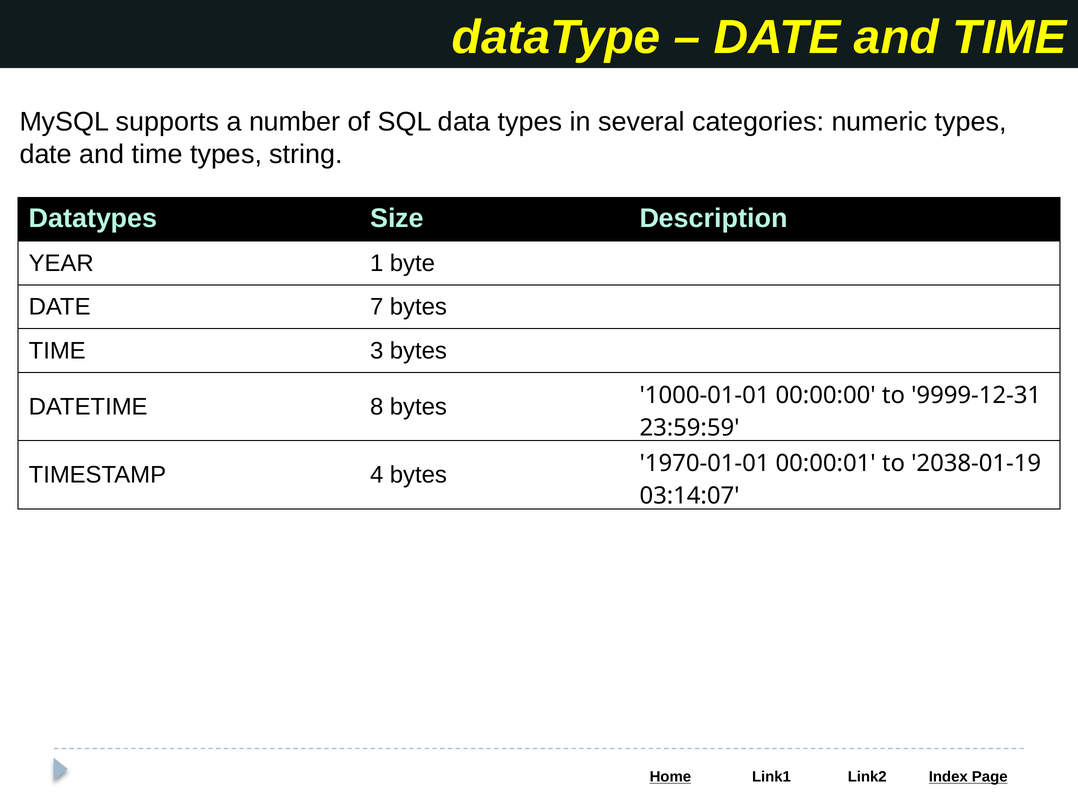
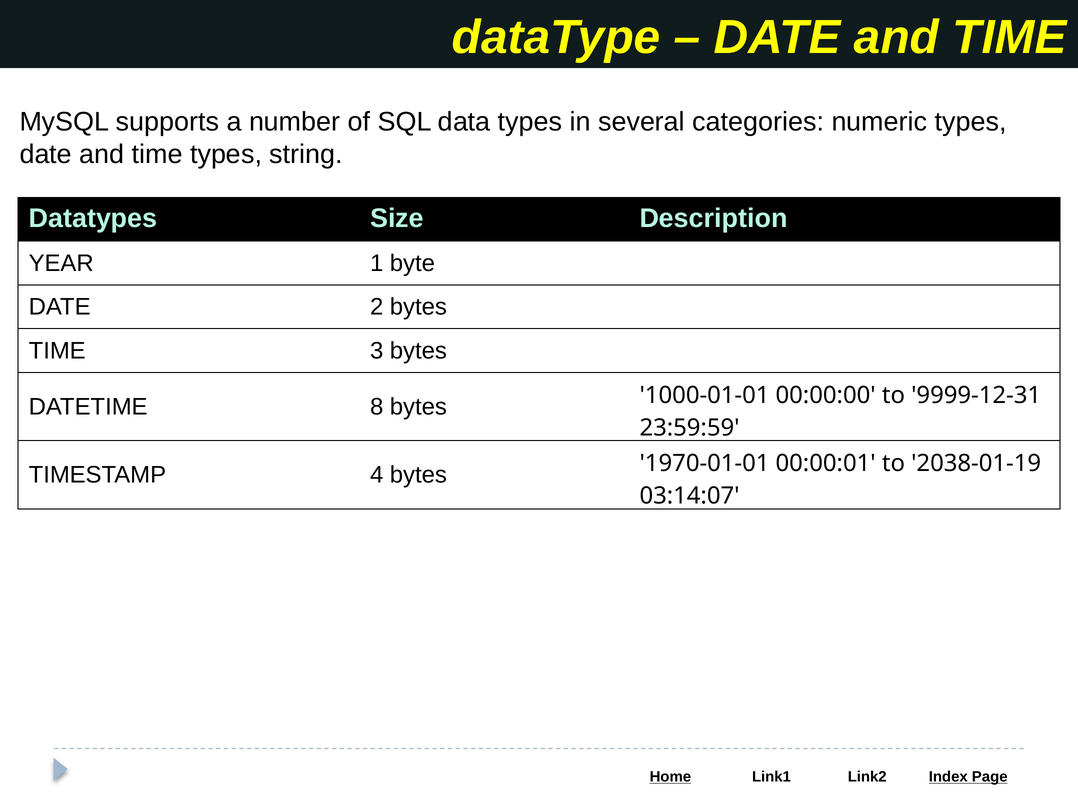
7: 7 -> 2 (377, 307)
